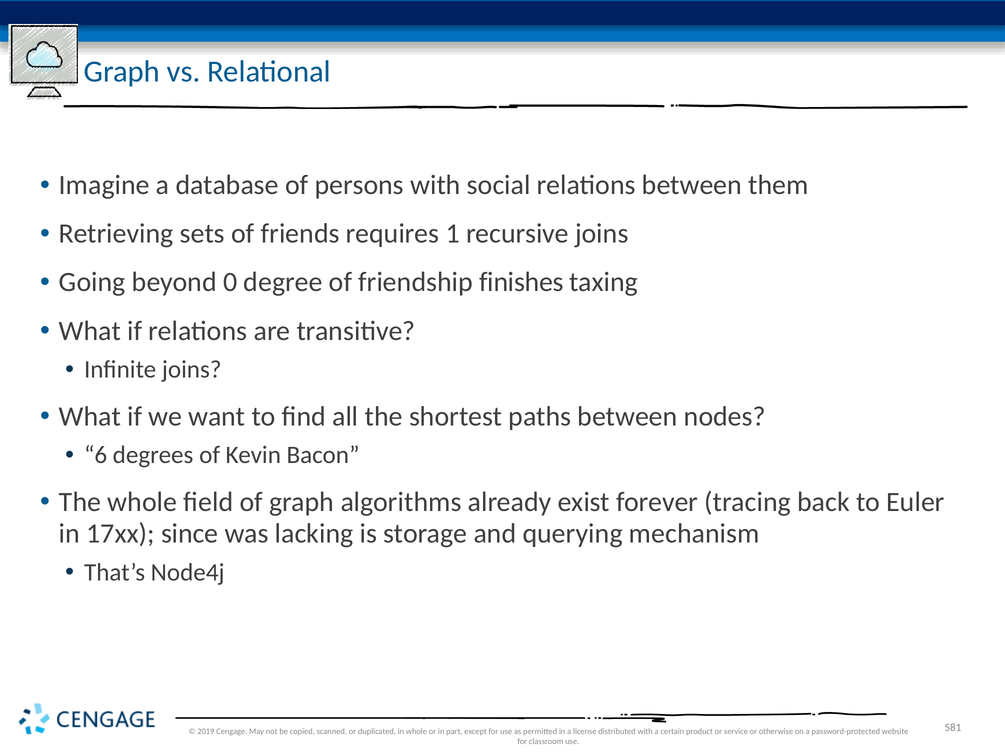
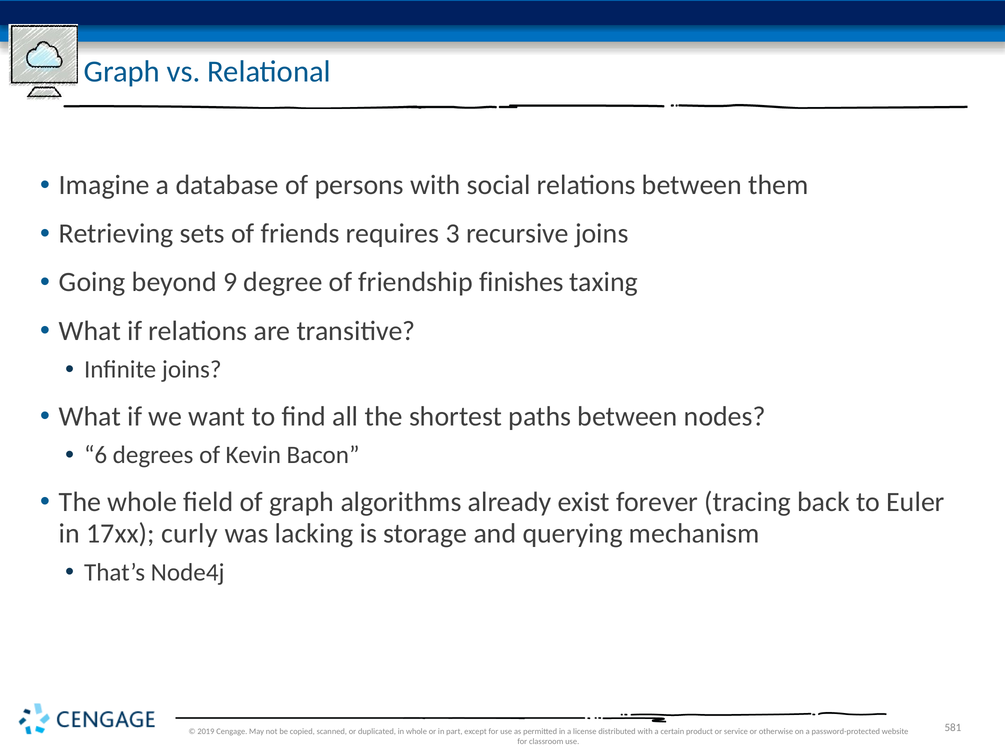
1: 1 -> 3 (453, 234)
0: 0 -> 9 (230, 283)
since: since -> curly (190, 534)
